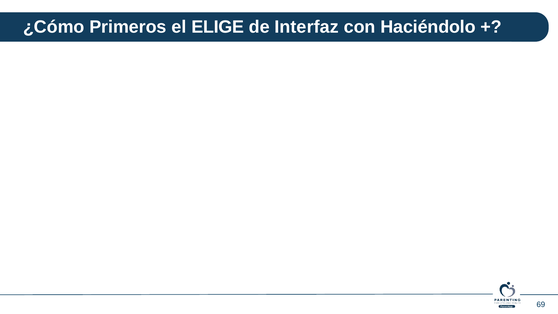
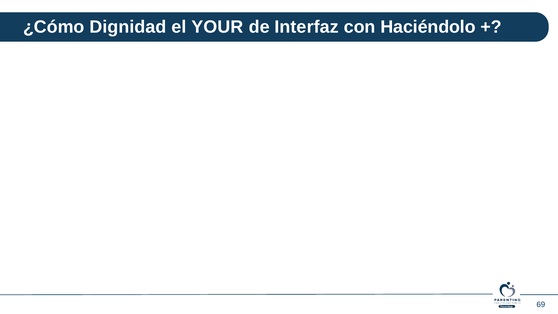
Primeros: Primeros -> Dignidad (128, 27)
ELIGE: ELIGE -> YOUR (218, 27)
